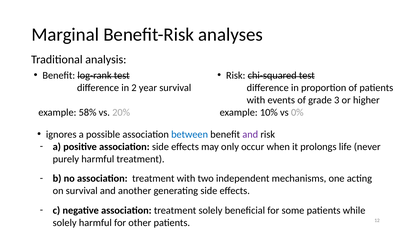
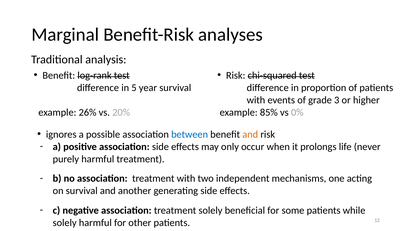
2: 2 -> 5 (134, 88)
58%: 58% -> 26% (88, 112)
10%: 10% -> 85% (269, 112)
and colour: purple -> orange (250, 135)
